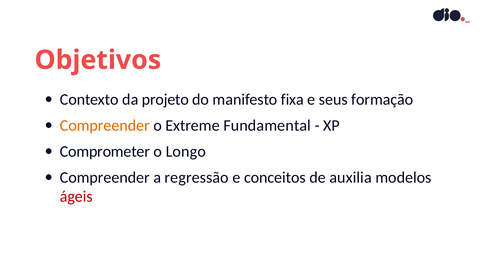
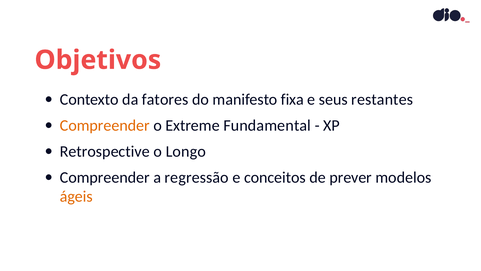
projeto: projeto -> fatores (165, 99)
formação: formação -> restantes (382, 99)
Comprometer: Comprometer -> Retrospective (105, 151)
auxilia: auxilia -> prever (351, 177)
ágeis colour: red -> orange (76, 196)
